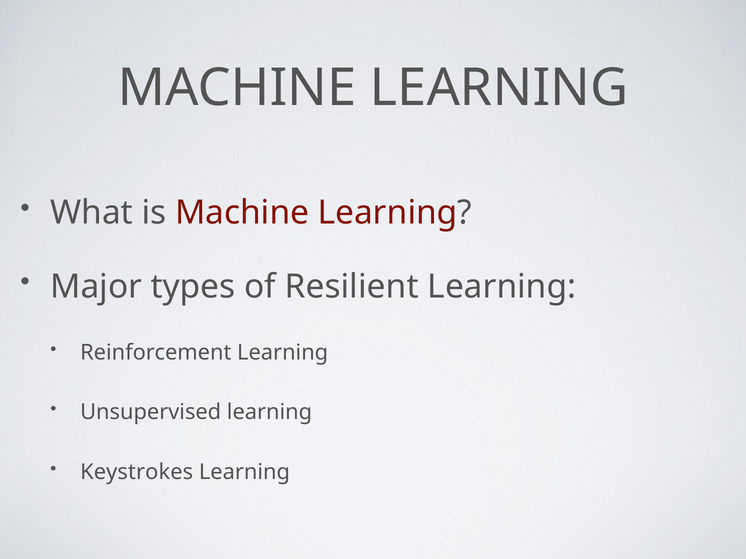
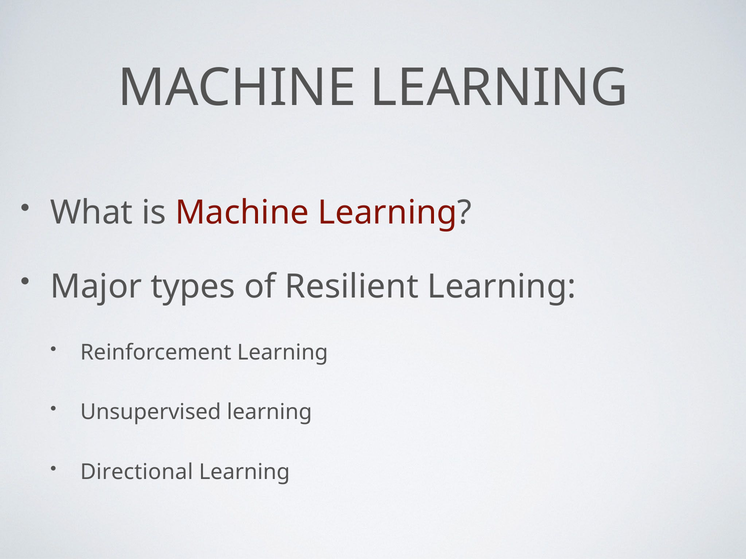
Keystrokes: Keystrokes -> Directional (137, 472)
